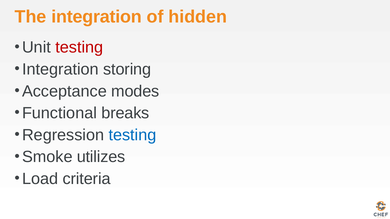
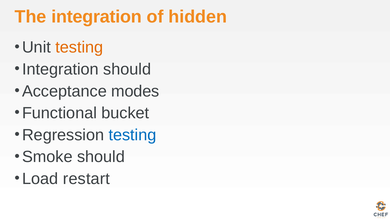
testing colour: red -> orange (79, 47)
Integration storing: storing -> should (127, 69)
breaks: breaks -> bucket (125, 113)
Smoke utilizes: utilizes -> should (101, 157)
criteria: criteria -> restart (86, 179)
